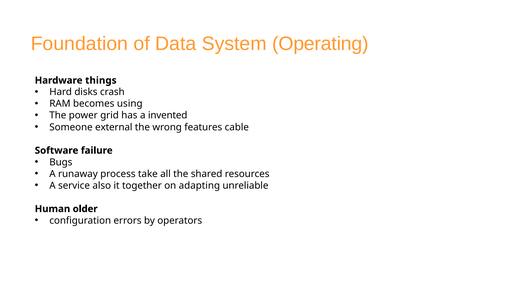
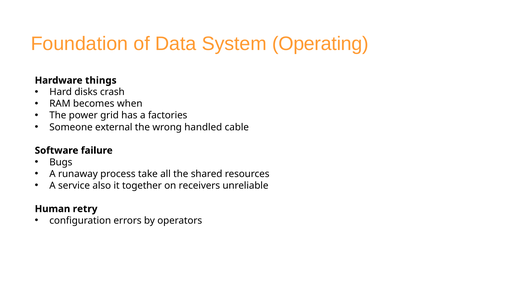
using: using -> when (130, 104)
invented: invented -> factories (168, 116)
features: features -> handled (203, 127)
adapting: adapting -> receivers (199, 186)
older: older -> retry (85, 209)
